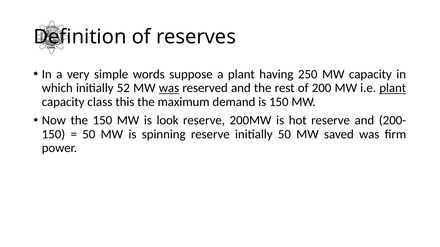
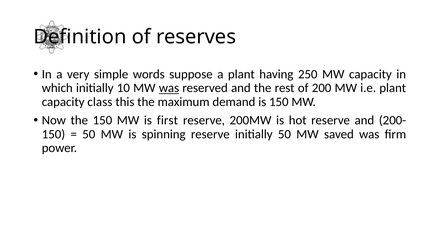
52: 52 -> 10 (123, 88)
plant underline: present -> none (393, 88)
look: look -> first (167, 121)
